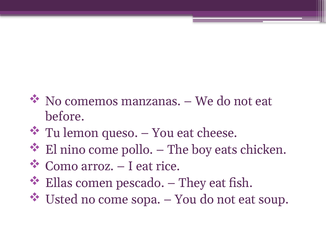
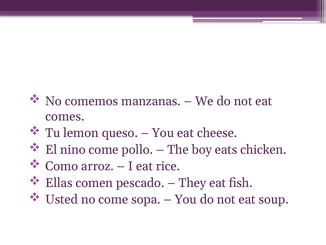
before: before -> comes (65, 116)
